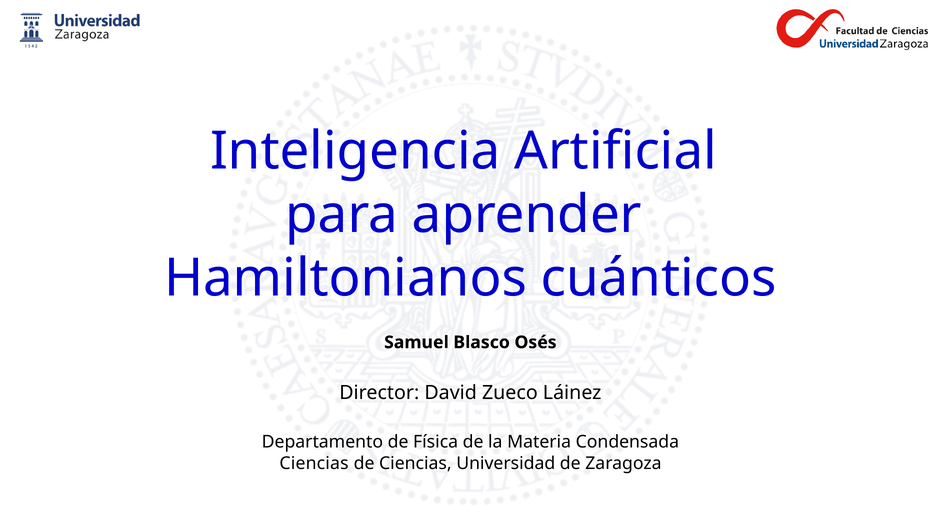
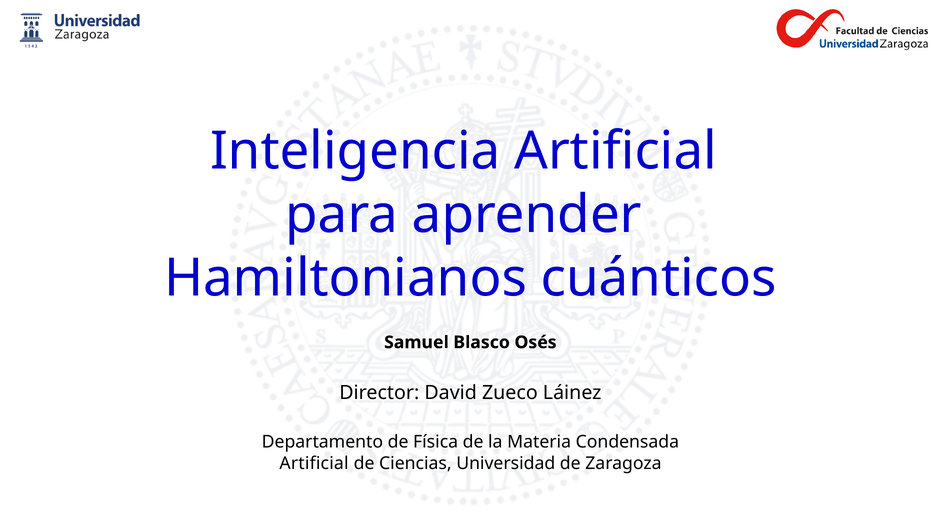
Ciencias: Ciencias -> Artificial (314, 464)
